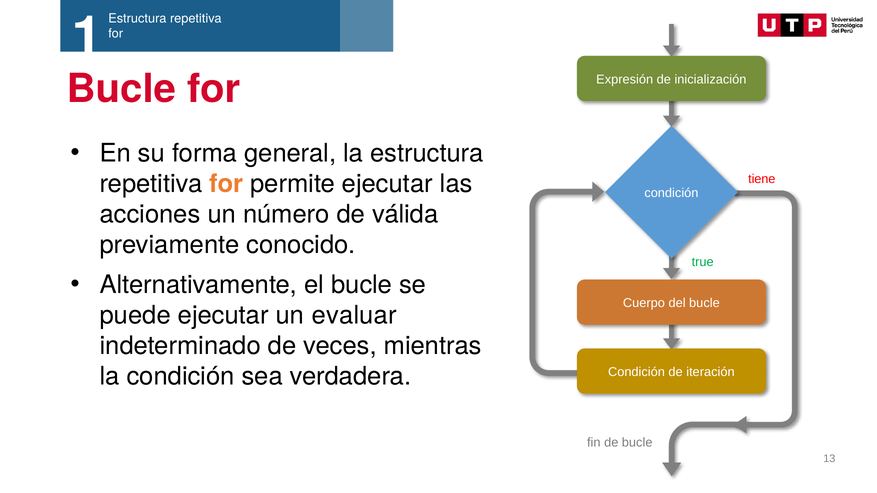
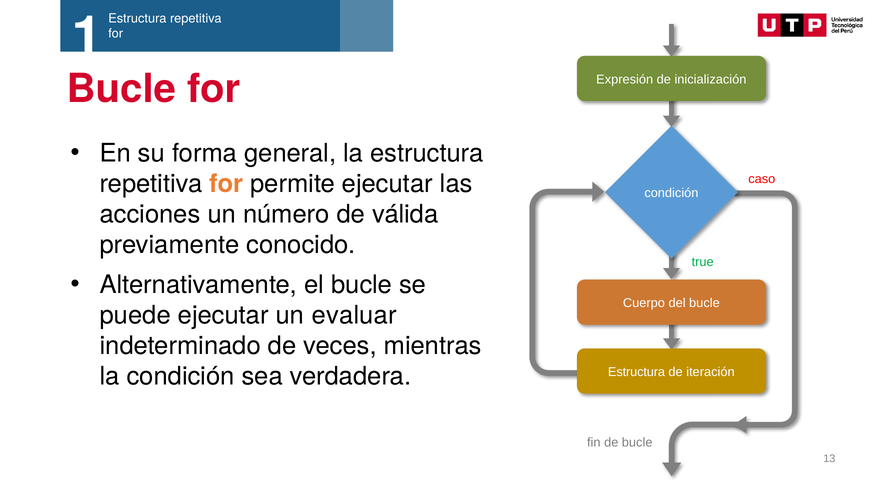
tiene: tiene -> caso (762, 179)
Condición: Condición -> Estructura (637, 372)
